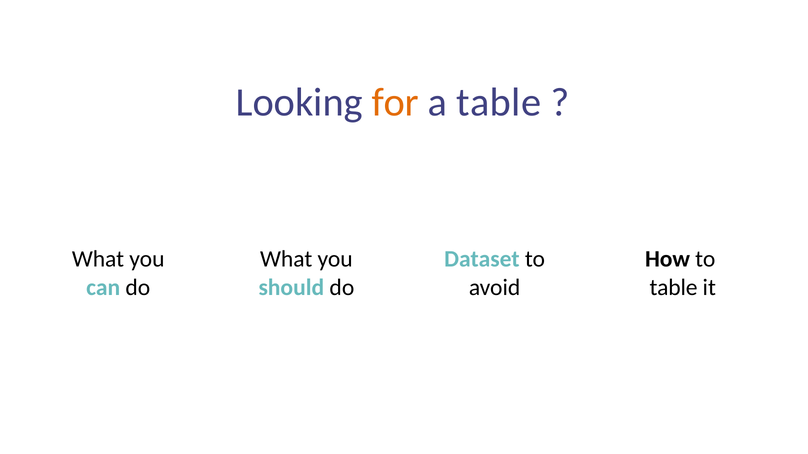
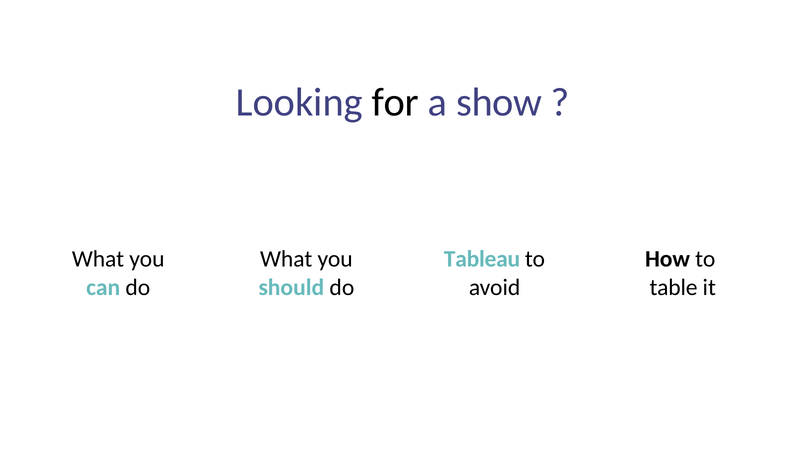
for colour: orange -> black (395, 103)
a table: table -> show (499, 103)
Dataset: Dataset -> Tableau (482, 259)
